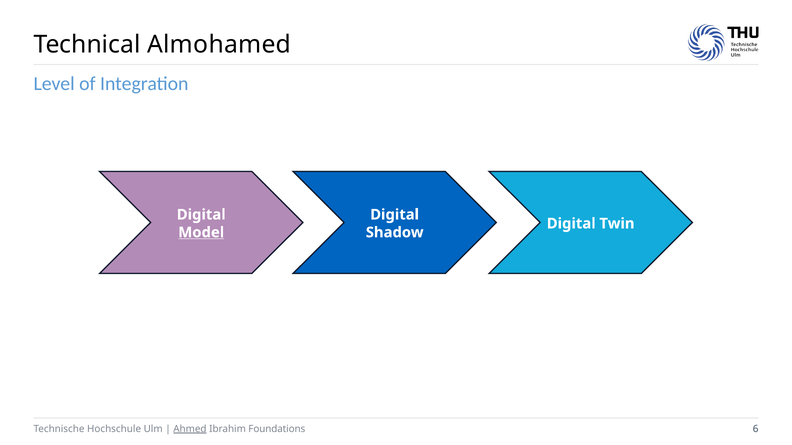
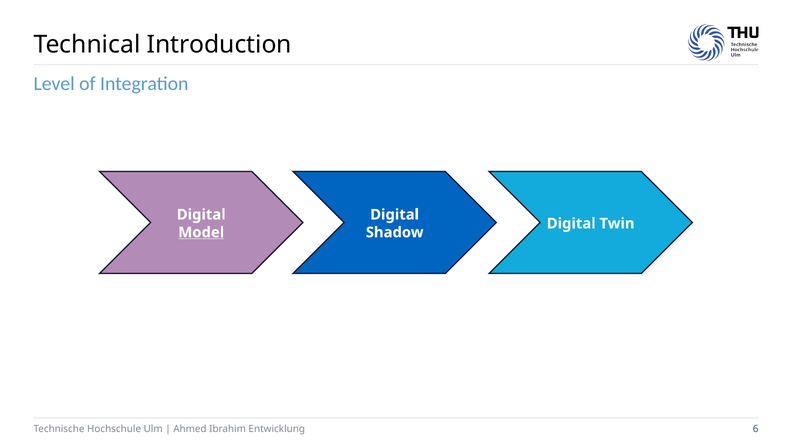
Almohamed: Almohamed -> Introduction (219, 45)
Ahmed underline: present -> none (190, 429)
Foundations: Foundations -> Entwicklung (277, 429)
